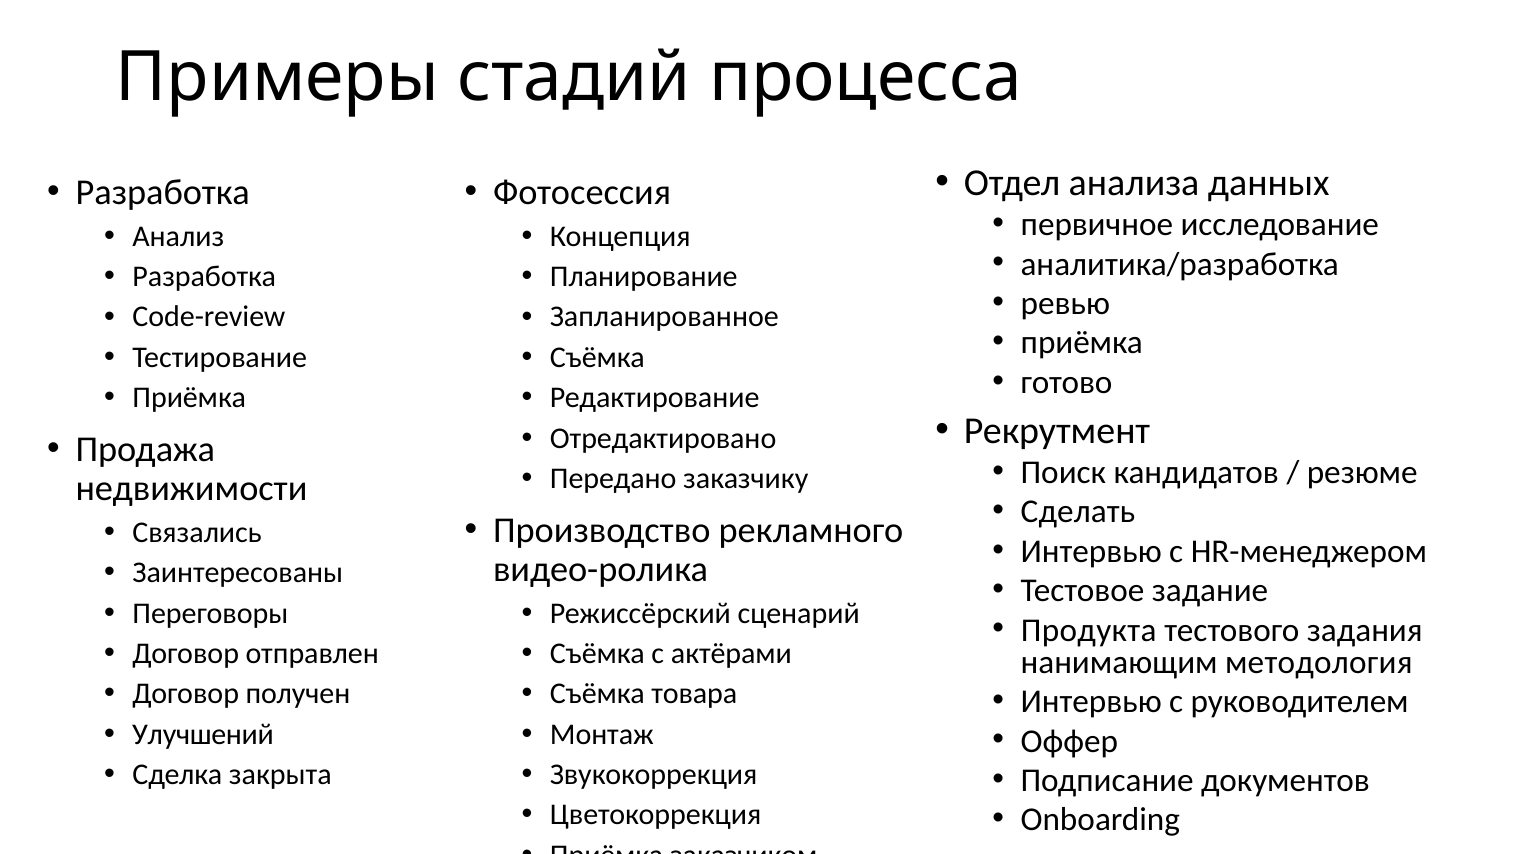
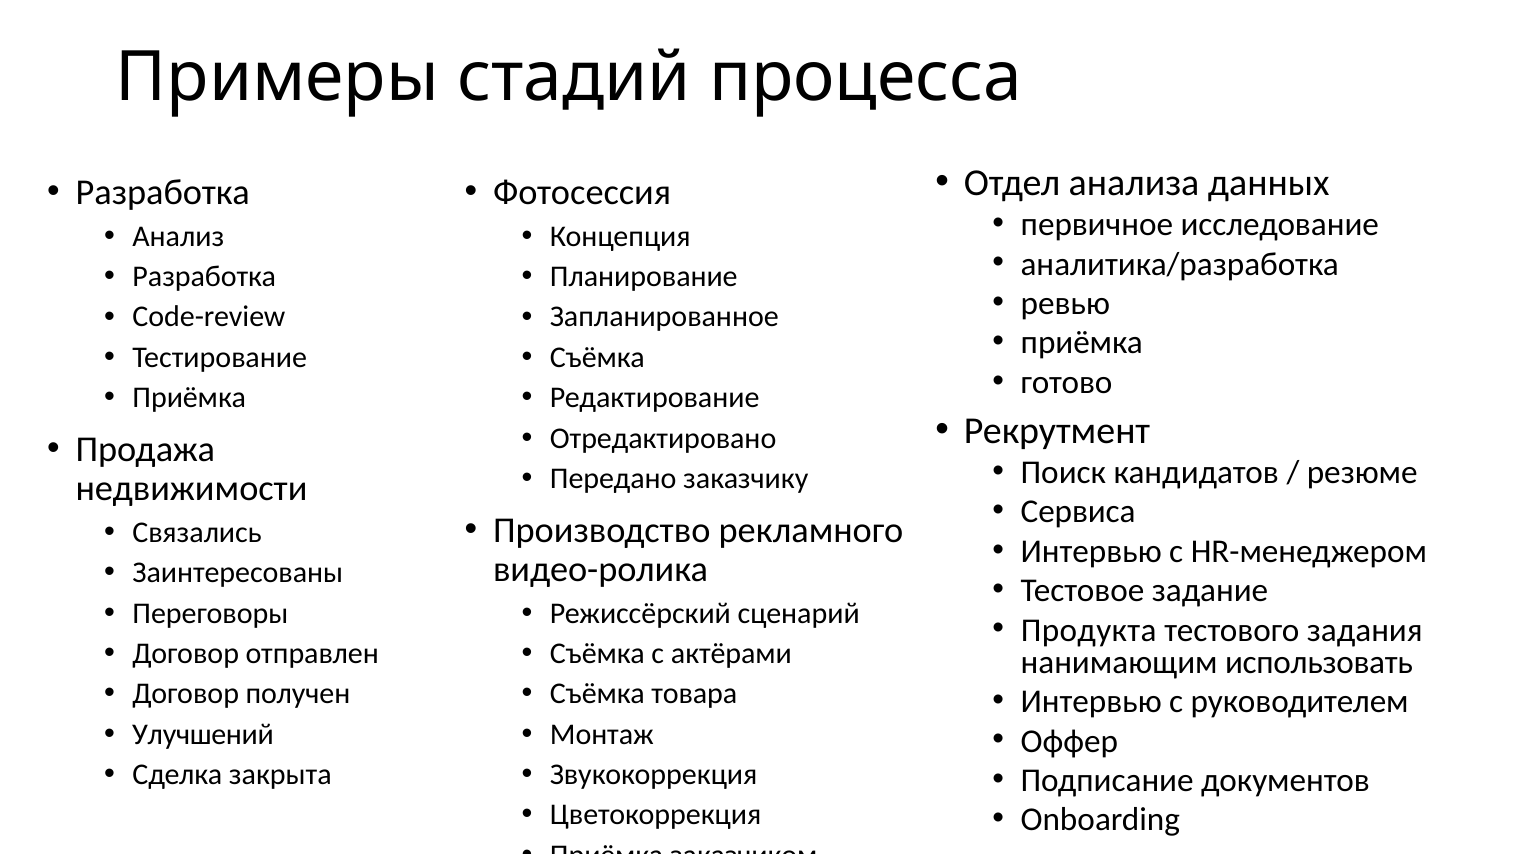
Сделать: Сделать -> Сервиса (1078, 512)
методология: методология -> использовать (1319, 662)
